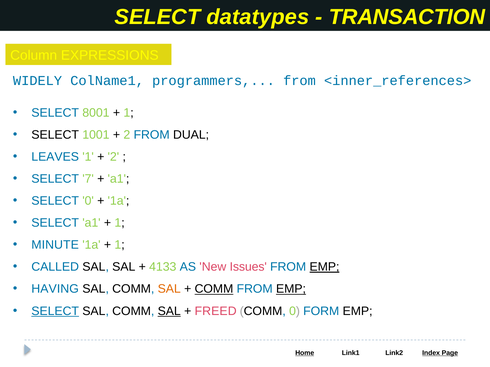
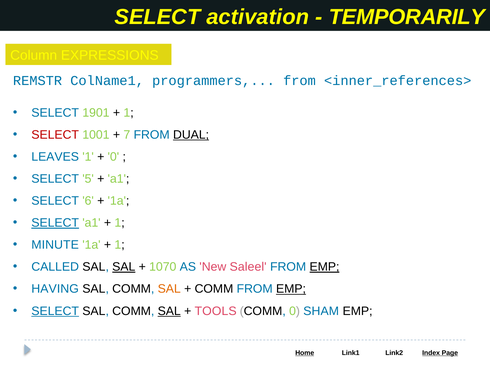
datatypes: datatypes -> activation (258, 17)
TRANSACTION: TRANSACTION -> TEMPORARILY (407, 17)
WIDELY: WIDELY -> REMSTR (38, 81)
8001: 8001 -> 1901 (96, 113)
SELECT colour: black -> red (55, 135)
2: 2 -> 7 (127, 135)
DUAL underline: none -> present (191, 135)
2: 2 -> 0 (113, 157)
7: 7 -> 5 (88, 179)
SELECT 0: 0 -> 6 (88, 201)
SELECT underline: none -> present (55, 223)
SAL underline: none -> present (124, 267)
4133: 4133 -> 1070 (163, 267)
Issues: Issues -> Saleel (248, 267)
COMM underline: present -> none (214, 289)
FREED: FREED -> TOOLS (216, 311)
FORM: FORM -> SHAM (321, 311)
